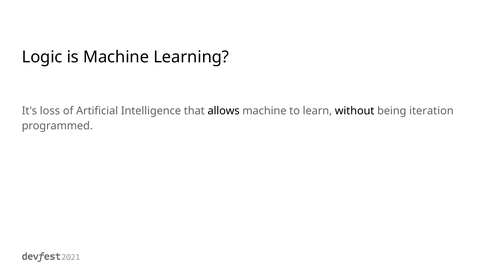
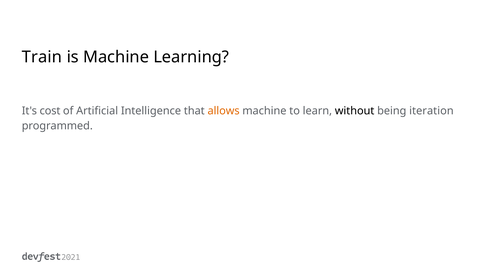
Logic: Logic -> Train (42, 57)
loss: loss -> cost (50, 111)
allows colour: black -> orange (224, 111)
